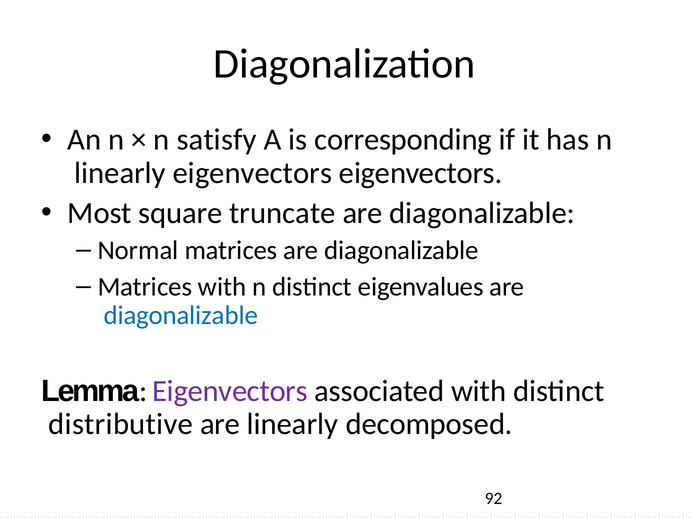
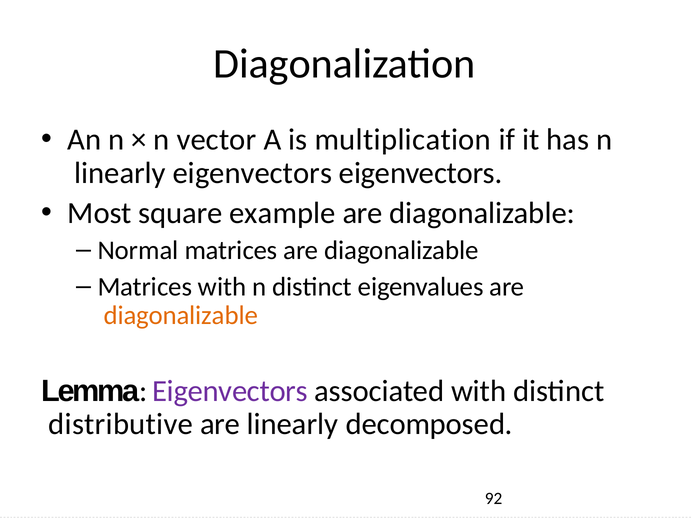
satisfy: satisfy -> vector (217, 140)
corresponding: corresponding -> multiplication (403, 140)
truncate: truncate -> example (282, 213)
diagonalizable colour: blue -> orange (181, 316)
